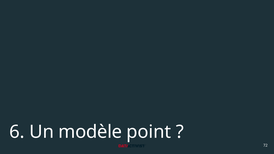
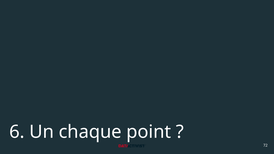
modèle: modèle -> chaque (90, 132)
